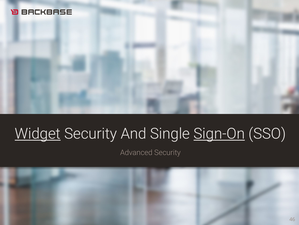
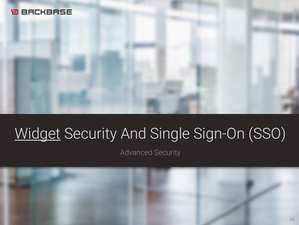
Sign-On underline: present -> none (219, 133)
